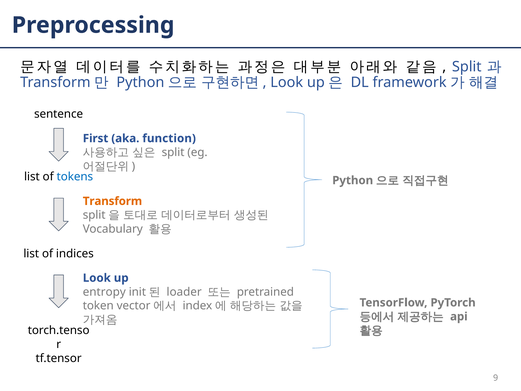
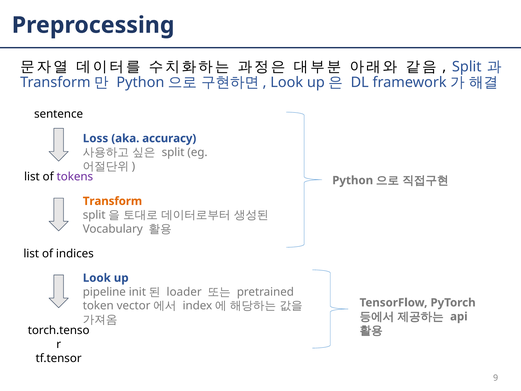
First: First -> Loss (96, 138)
function: function -> accuracy (169, 138)
tokens colour: blue -> purple (75, 177)
entropy: entropy -> pipeline (104, 292)
